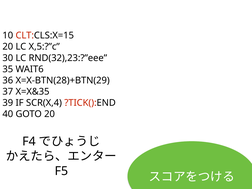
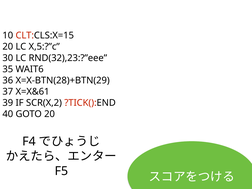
X=X&35: X=X&35 -> X=X&61 (33, 92)
SCR(X,4: SCR(X,4 -> SCR(X,2 (44, 103)
